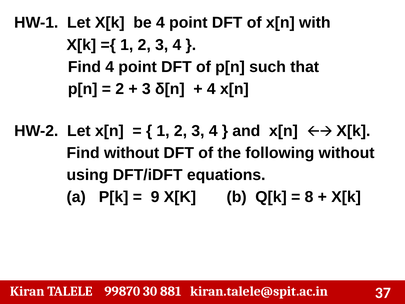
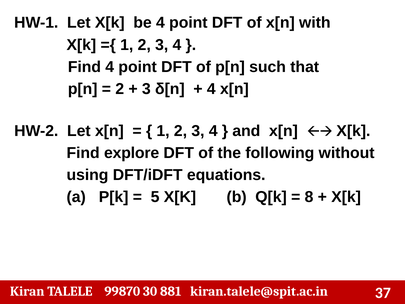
Find without: without -> explore (132, 153)
9: 9 -> 5 (155, 197)
